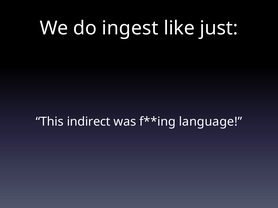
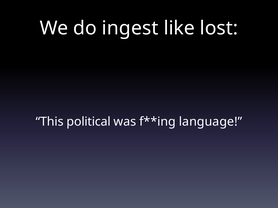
just: just -> lost (219, 28)
indirect: indirect -> political (89, 122)
